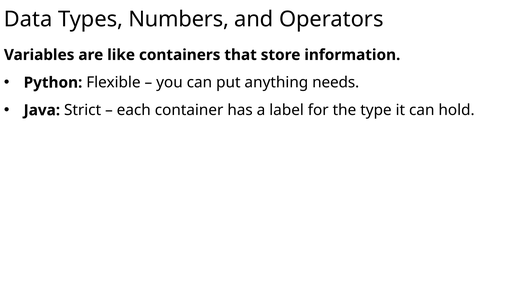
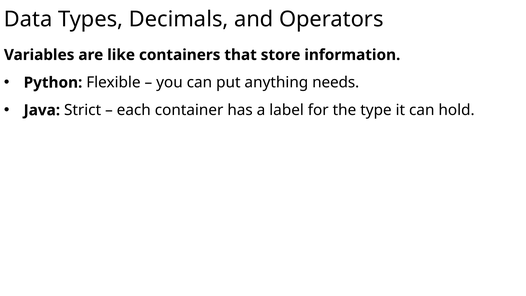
Numbers: Numbers -> Decimals (179, 19)
